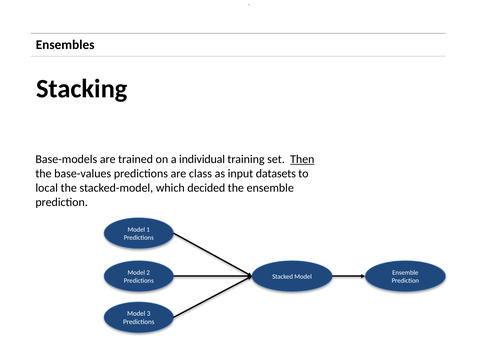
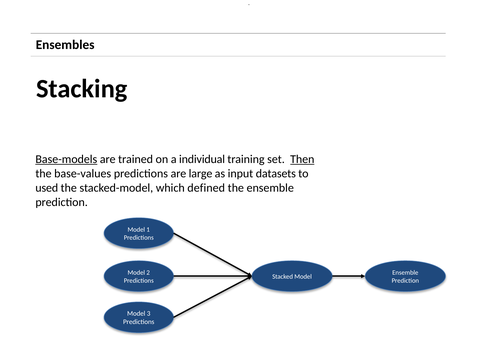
Base-models underline: none -> present (66, 159)
class: class -> large (201, 173)
local: local -> used (47, 188)
decided: decided -> defined (206, 188)
